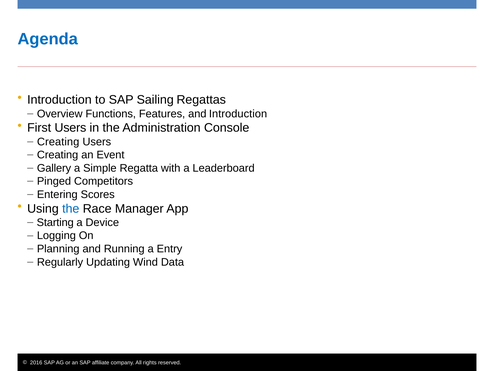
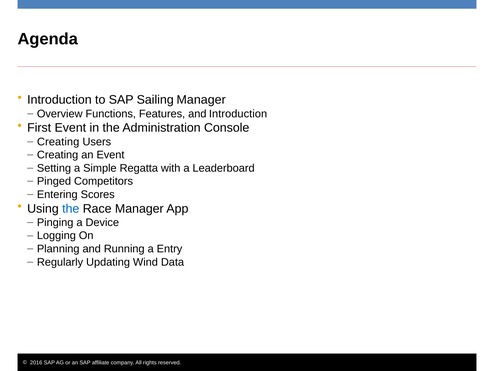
Agenda colour: blue -> black (48, 39)
Sailing Regattas: Regattas -> Manager (201, 100)
First Users: Users -> Event (70, 128)
Gallery: Gallery -> Setting (54, 168)
Starting: Starting -> Pinging (55, 222)
